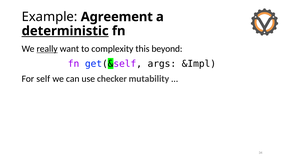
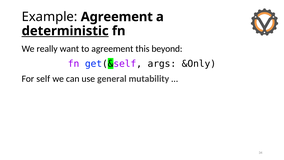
really underline: present -> none (47, 49)
to complexity: complexity -> agreement (112, 49)
&Impl: &Impl -> &Only (199, 64)
checker: checker -> general (112, 79)
